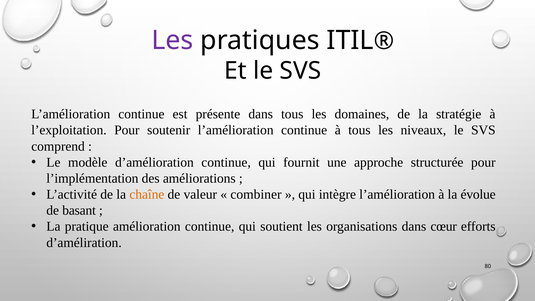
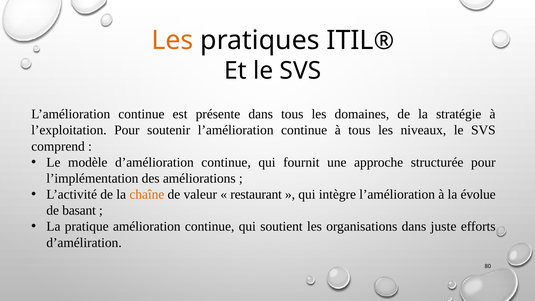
Les colour: purple -> orange (172, 40)
combiner: combiner -> restaurant (256, 194)
cœur: cœur -> juste (444, 226)
